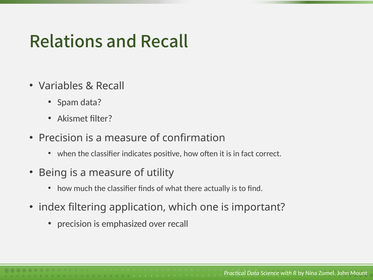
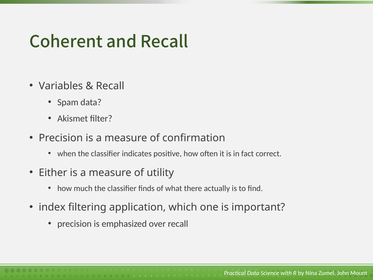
Relations: Relations -> Coherent (66, 42)
Being: Being -> Either (53, 172)
